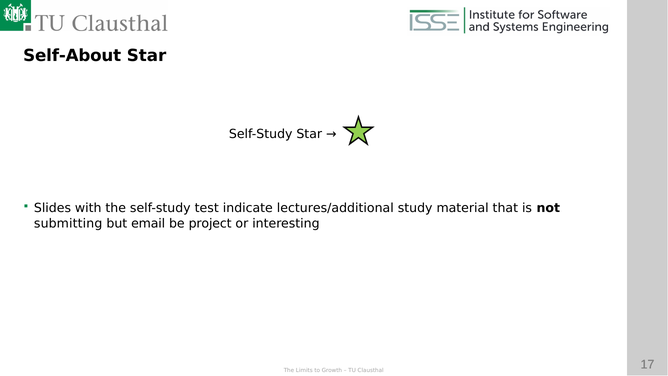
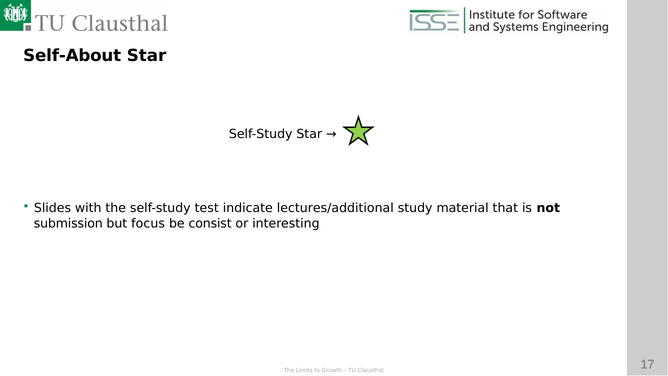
submitting: submitting -> submission (68, 223)
email: email -> focus (148, 223)
project: project -> consist (210, 223)
